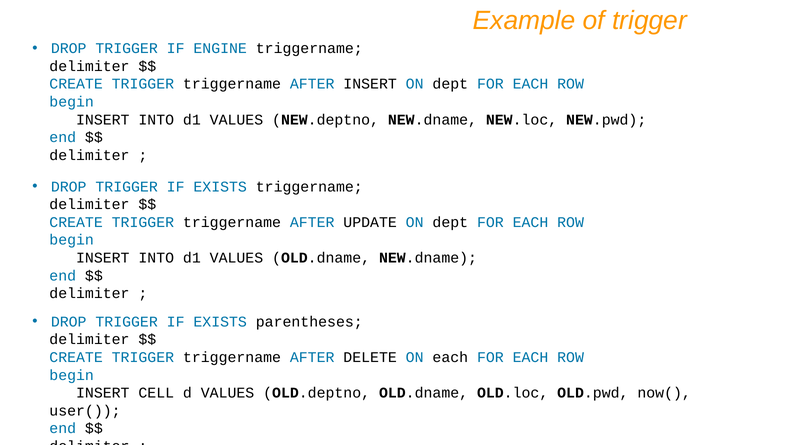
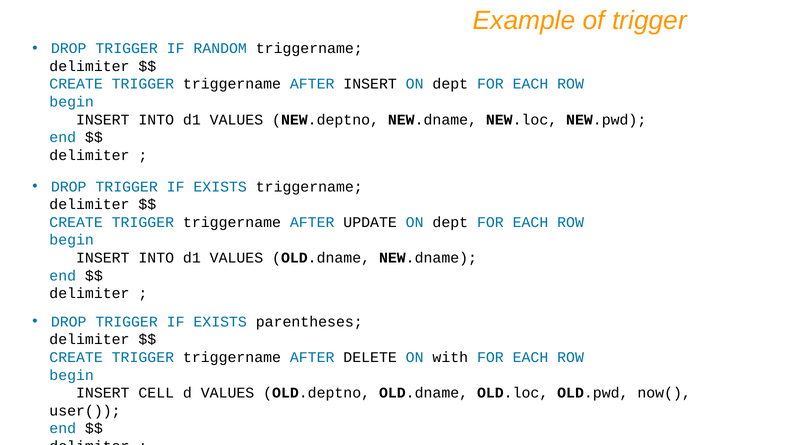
ENGINE: ENGINE -> RANDOM (220, 48)
ON each: each -> with (450, 358)
